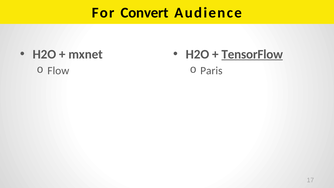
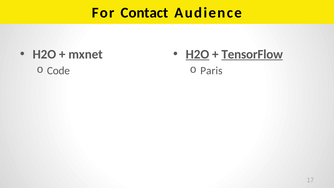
Convert: Convert -> Contact (144, 13)
H2O underline: none -> present (197, 54)
Flow: Flow -> Code (58, 71)
